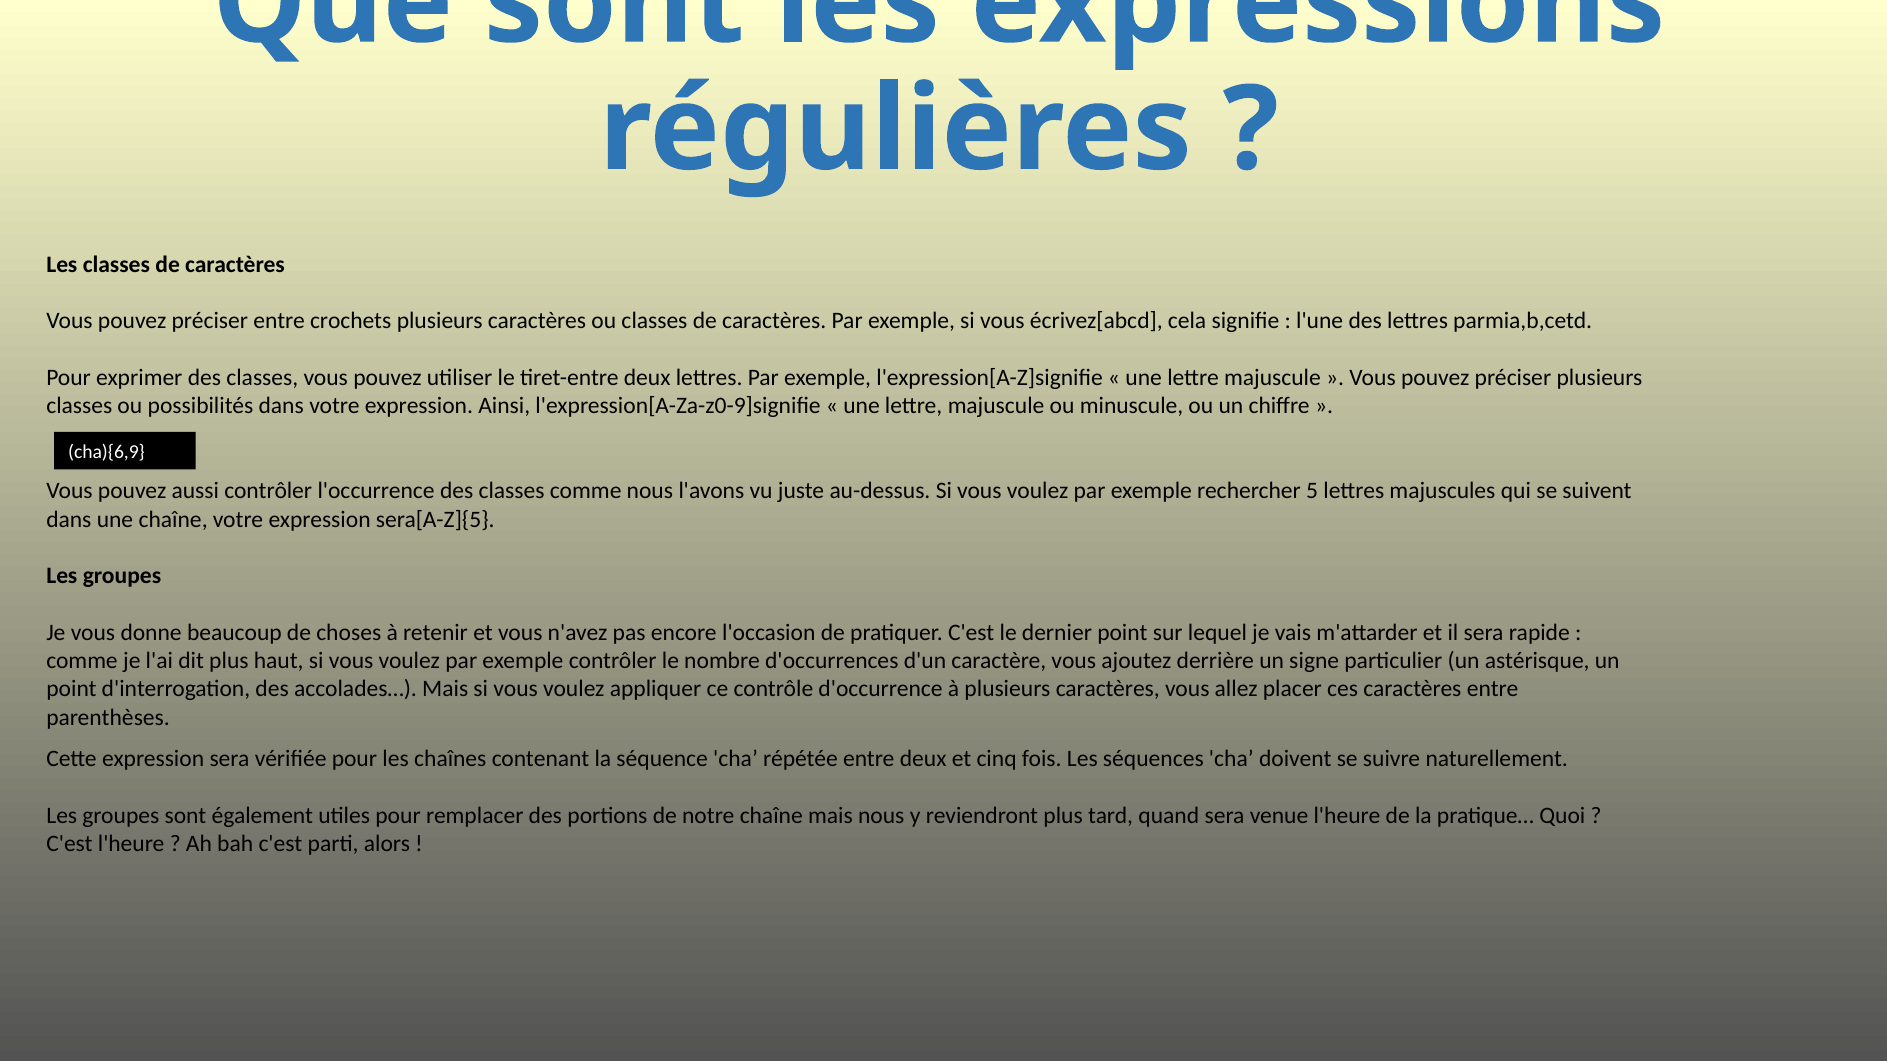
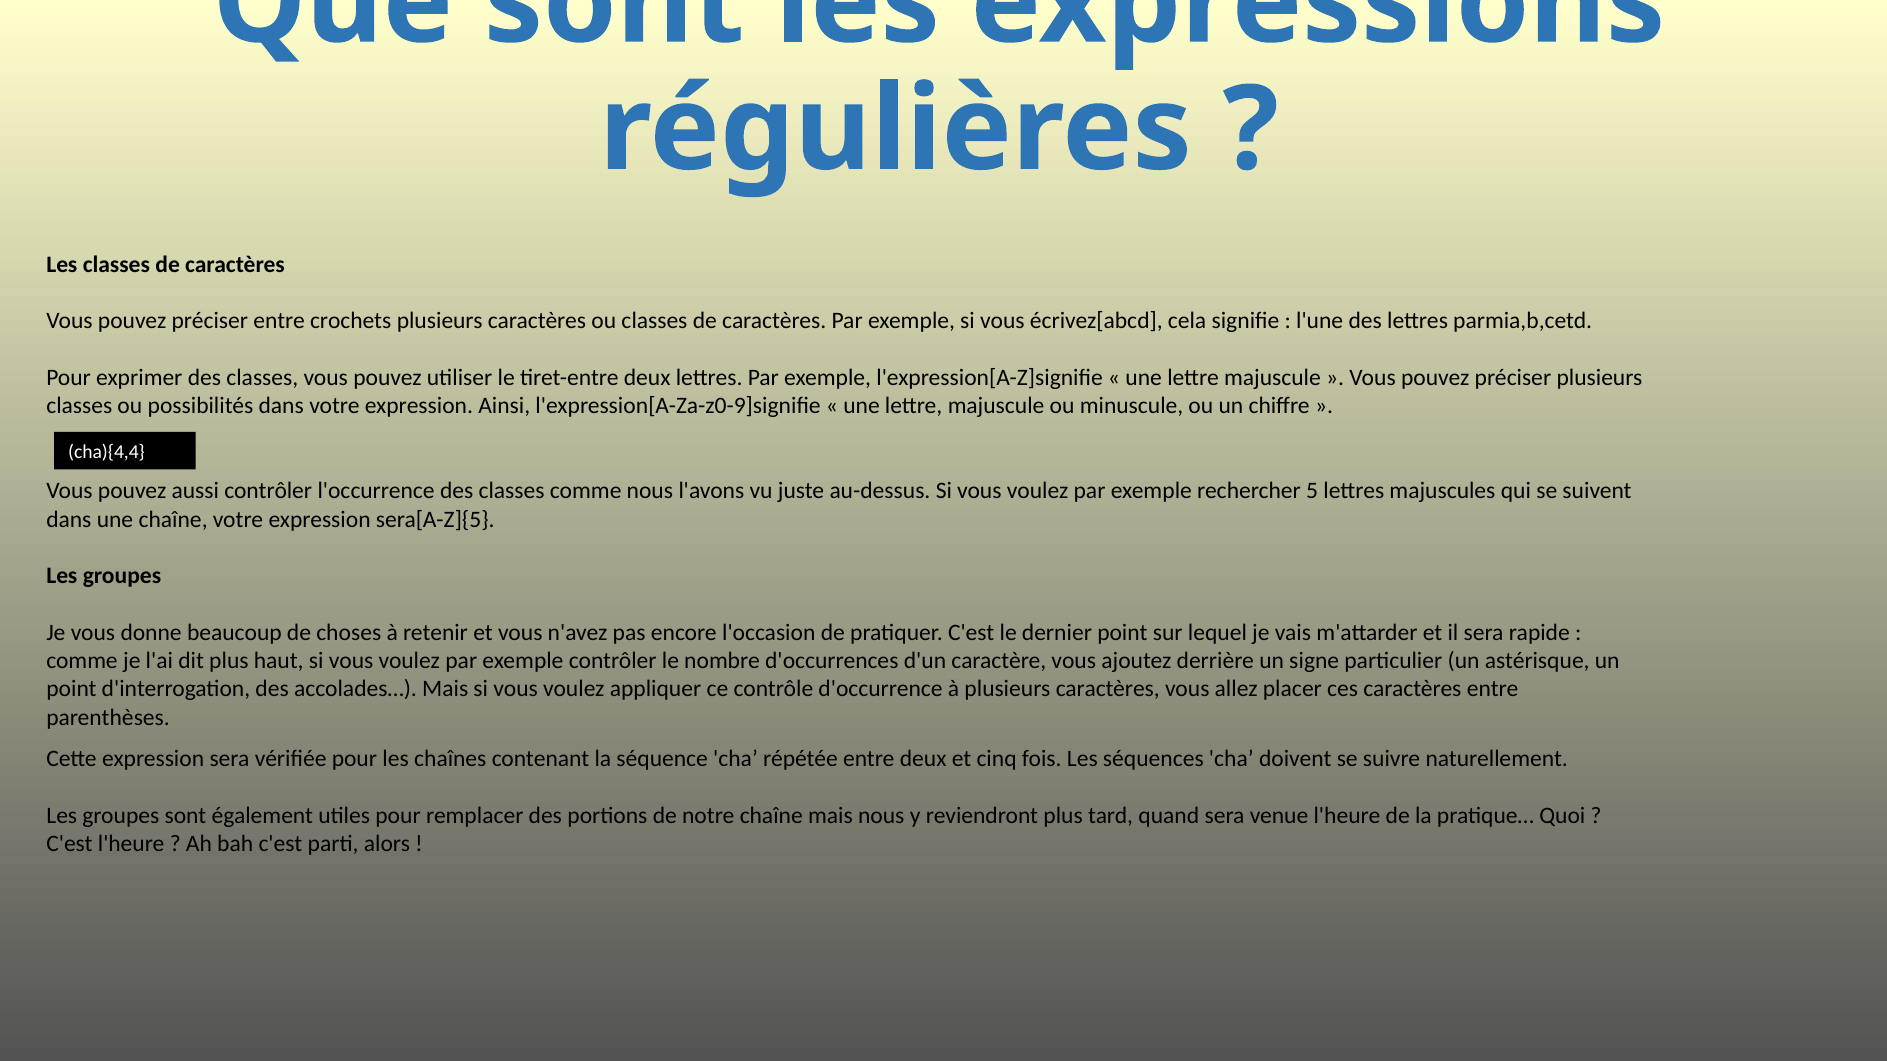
cha){6,9: cha){6,9 -> cha){4,4 (106, 452)
